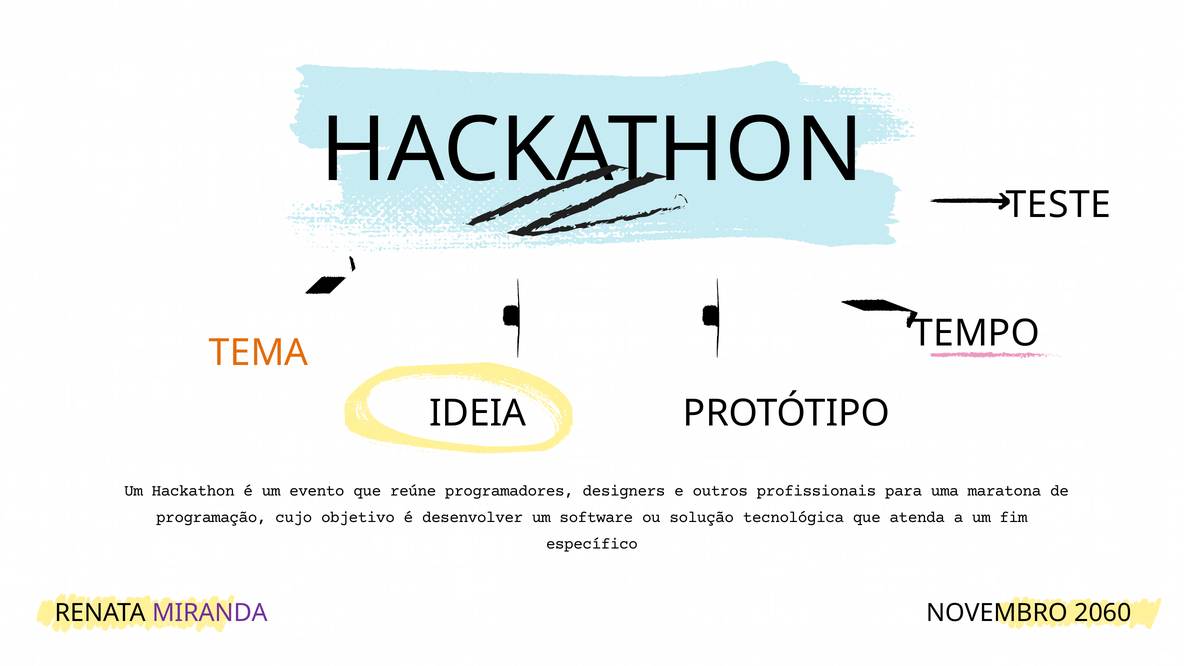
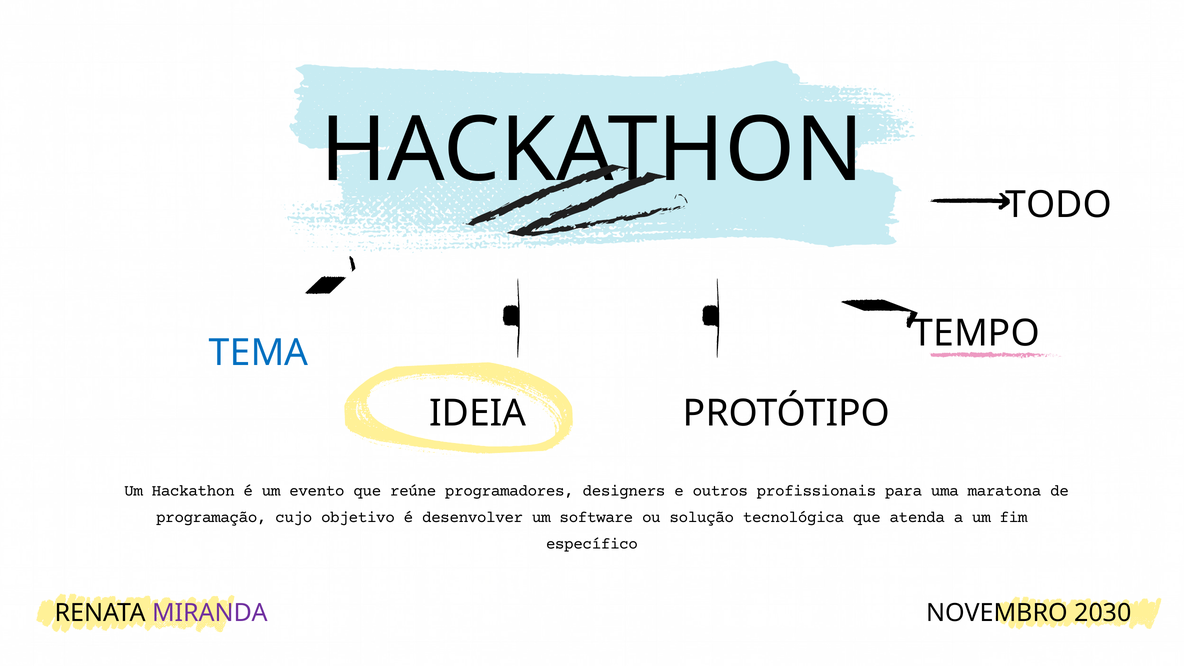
TESTE: TESTE -> TODO (1059, 205)
TEMA colour: orange -> blue (259, 353)
2060: 2060 -> 2030 (1103, 613)
